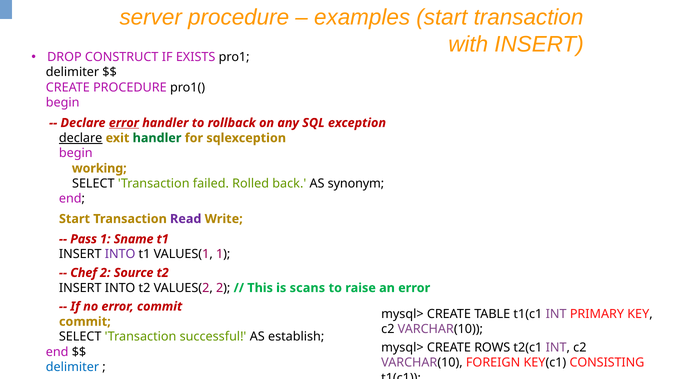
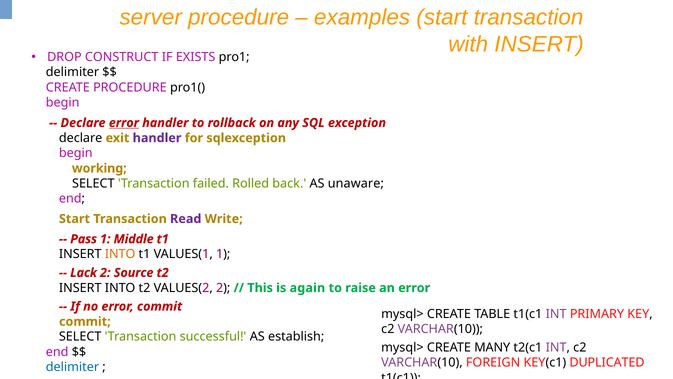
declare underline: present -> none (81, 138)
handler colour: green -> purple (157, 138)
synonym: synonym -> unaware (356, 183)
Sname: Sname -> Middle (134, 239)
INTO colour: purple -> orange (120, 254)
Chef: Chef -> Lack (84, 272)
scans: scans -> again (307, 288)
ROWS: ROWS -> MANY (492, 347)
CONSISTING: CONSISTING -> DUPLICATED (607, 362)
